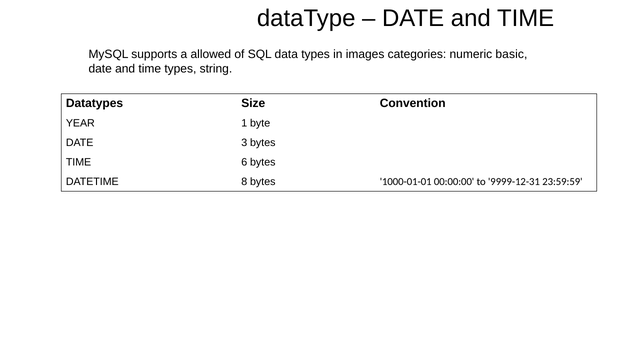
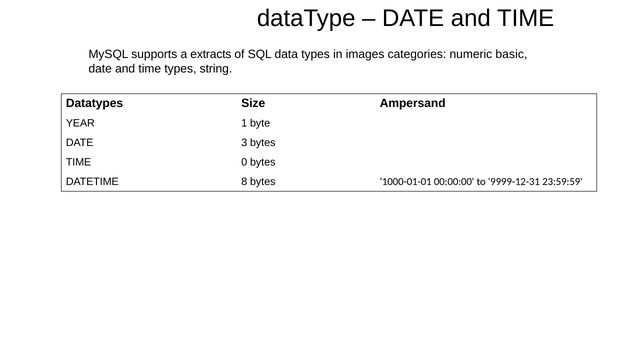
allowed: allowed -> extracts (211, 54)
Convention: Convention -> Ampersand (413, 103)
6: 6 -> 0 (244, 162)
